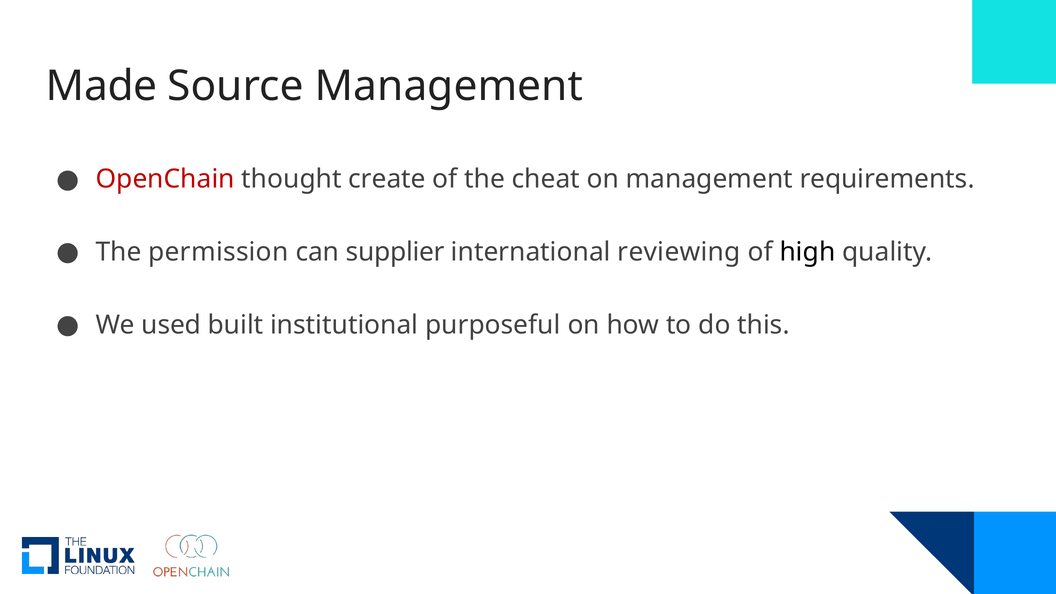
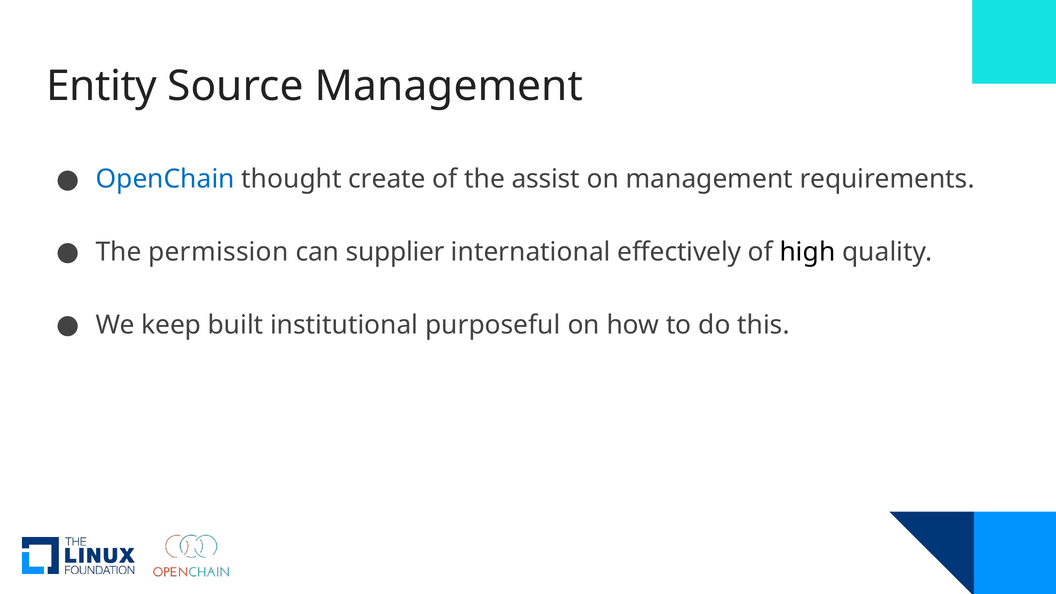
Made: Made -> Entity (102, 86)
OpenChain colour: red -> blue (165, 179)
cheat: cheat -> assist (546, 179)
reviewing: reviewing -> effectively (679, 252)
used: used -> keep (171, 325)
